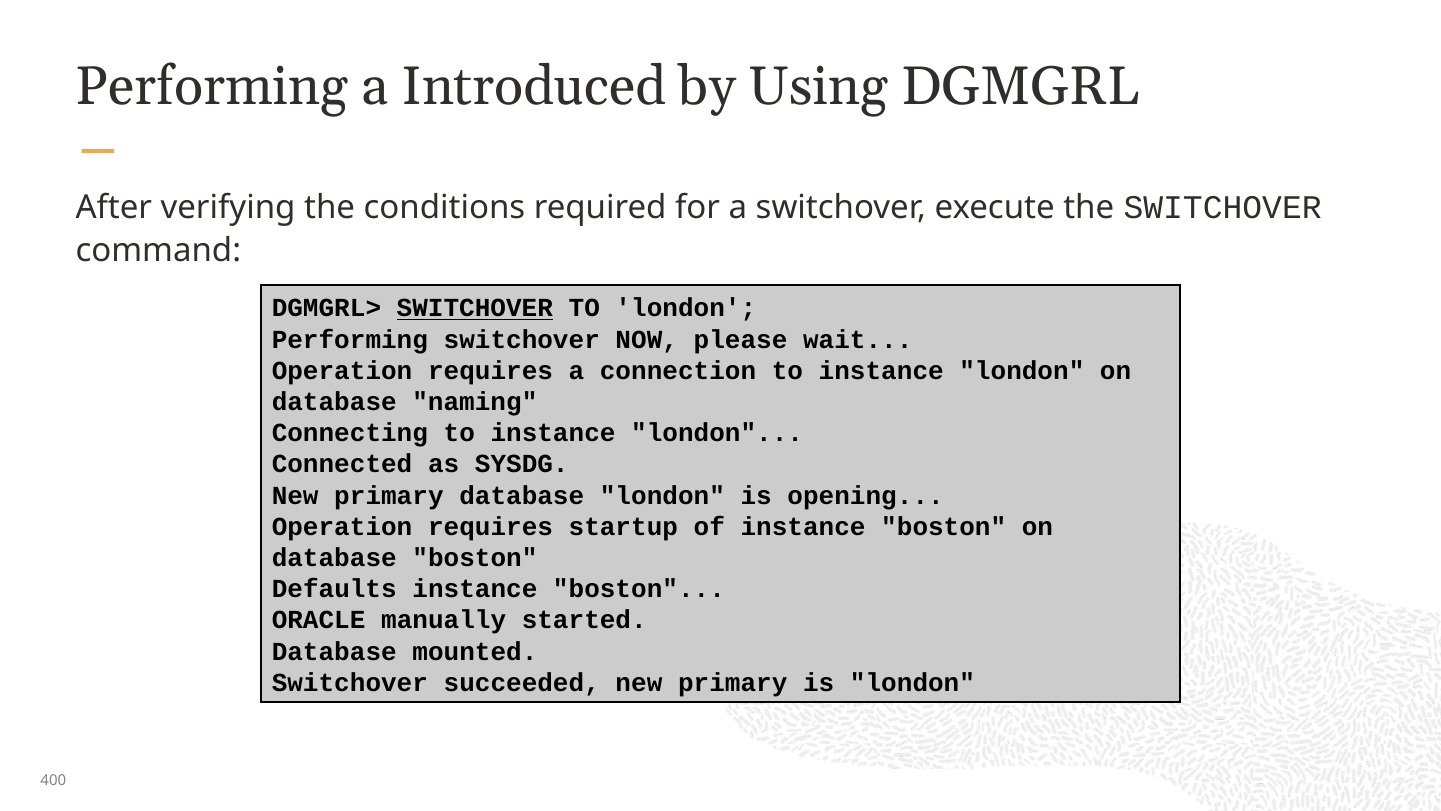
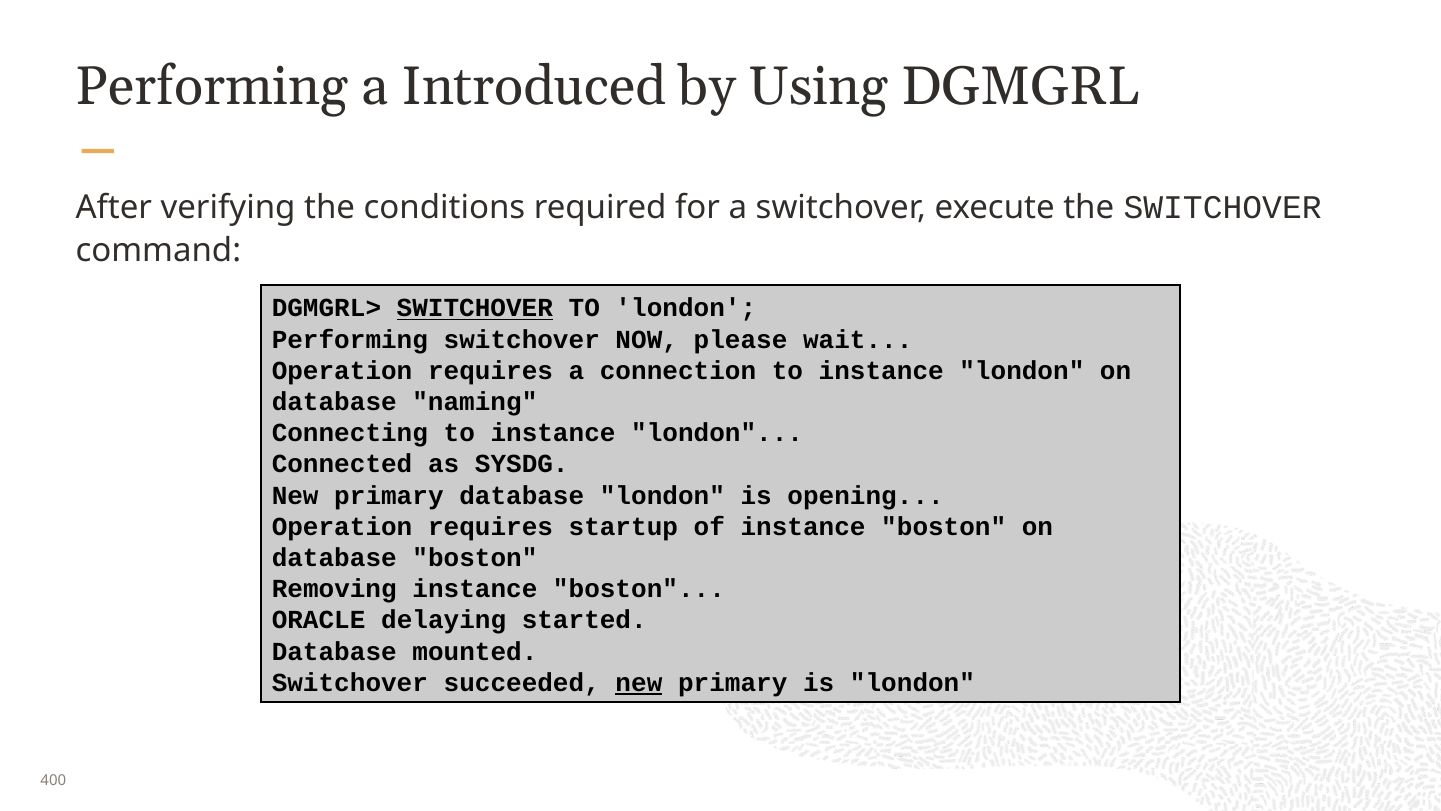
Defaults: Defaults -> Removing (334, 589)
manually: manually -> delaying (444, 620)
new underline: none -> present (639, 682)
